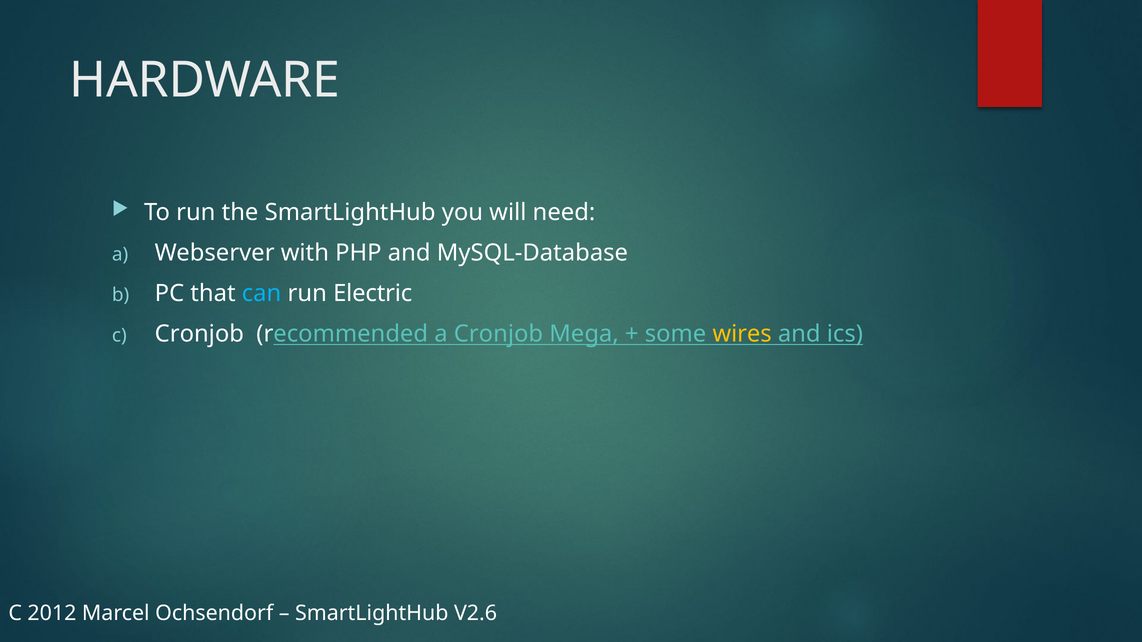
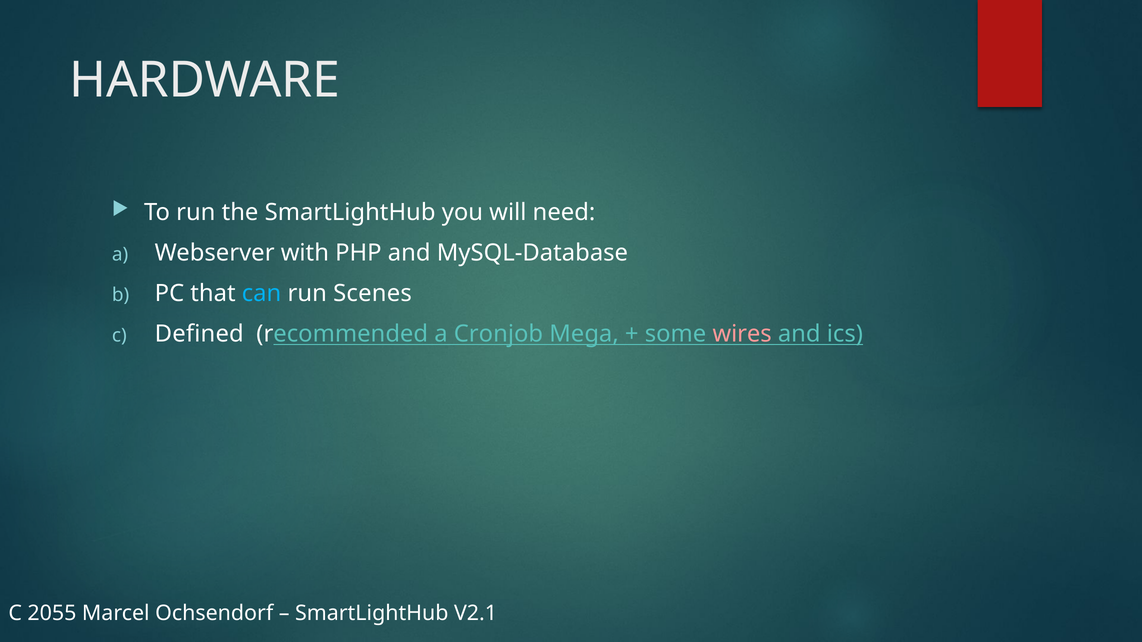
Electric: Electric -> Scenes (373, 293)
c Cronjob: Cronjob -> Defined (199, 334)
wires colour: yellow -> pink (742, 334)
2012: 2012 -> 2055 (52, 614)
V2.6: V2.6 -> V2.1 (476, 614)
